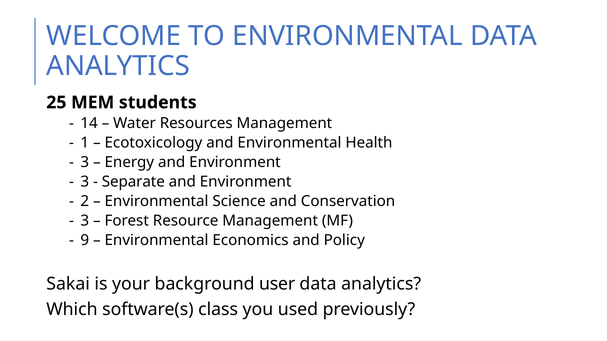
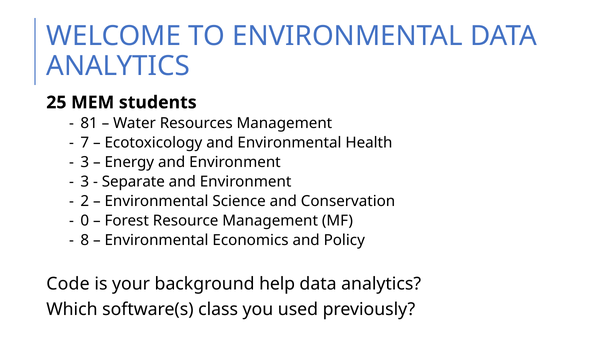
14: 14 -> 81 (89, 124)
1: 1 -> 7 (85, 143)
3: 3 -> 0 (85, 221)
9: 9 -> 8 (85, 241)
Sakai: Sakai -> Code (68, 284)
user: user -> help (277, 284)
